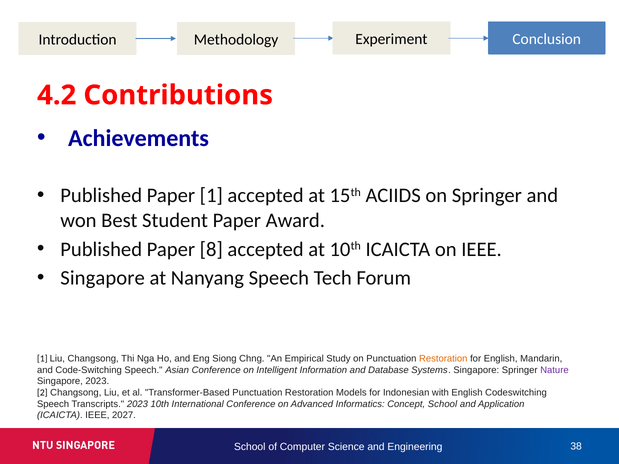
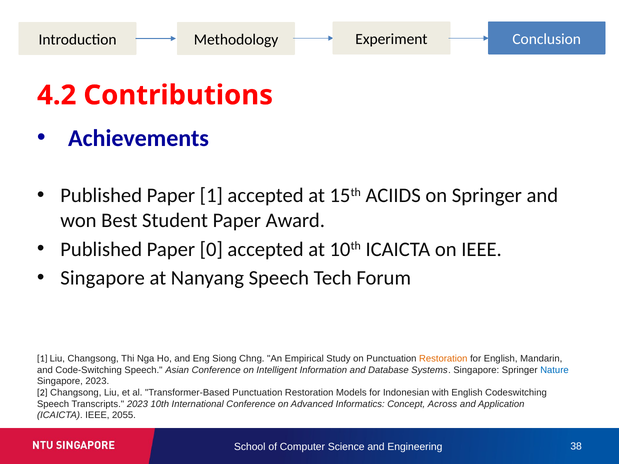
8: 8 -> 0 (211, 249)
Nature colour: purple -> blue (554, 370)
Concept School: School -> Across (443, 404)
2027: 2027 -> 2055 (124, 416)
